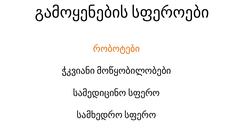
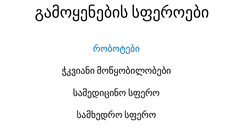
რობოტები colour: orange -> blue (116, 49)
